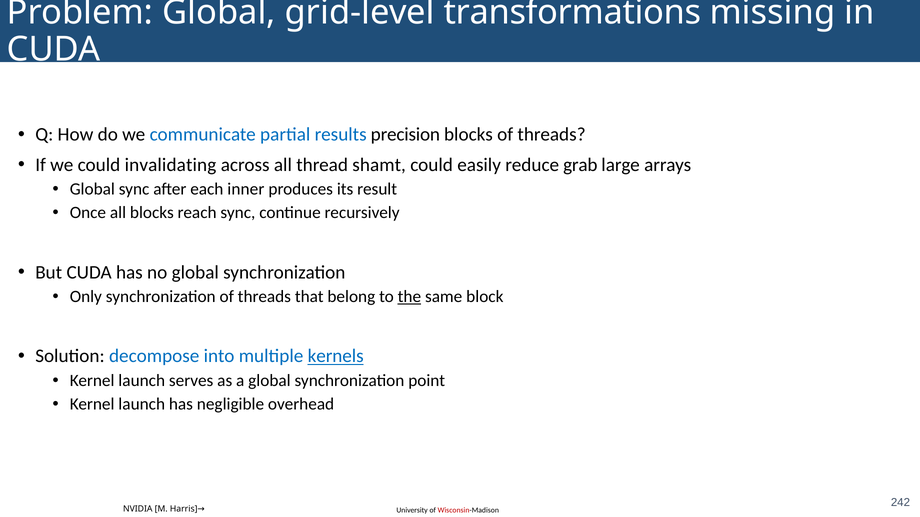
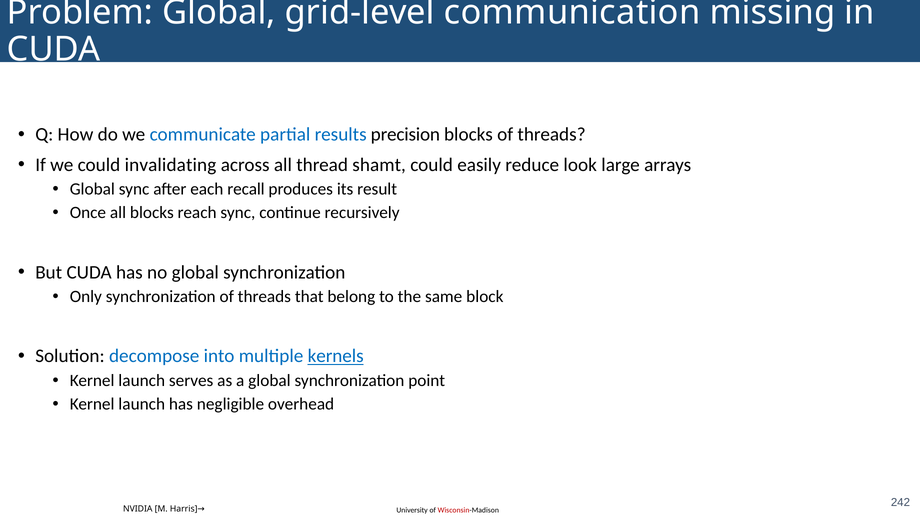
transformations: transformations -> communication (572, 12)
grab: grab -> look (580, 165)
inner: inner -> recall (246, 189)
the underline: present -> none (409, 297)
